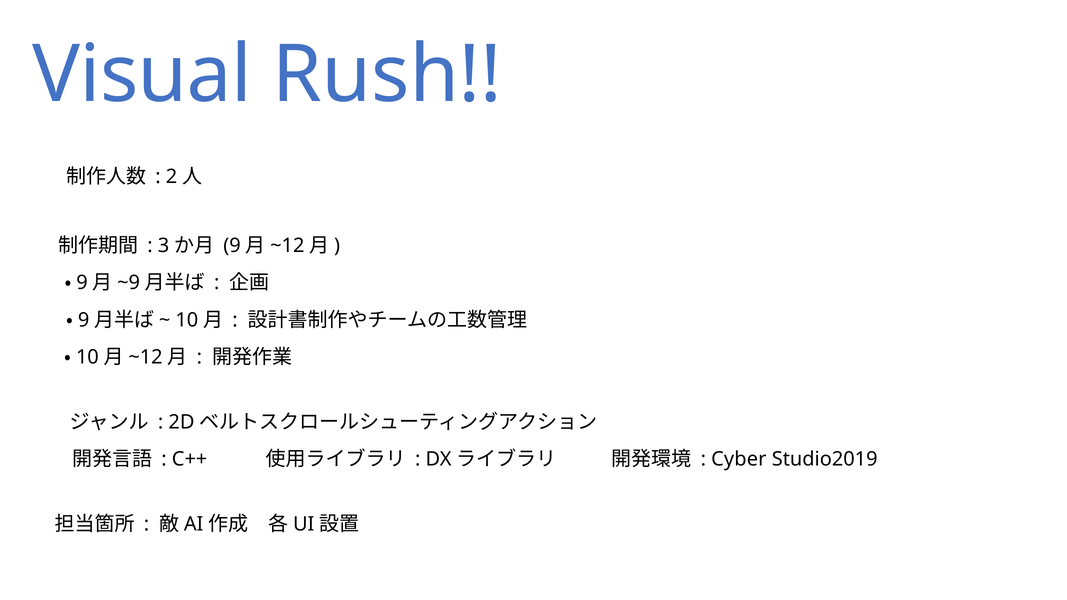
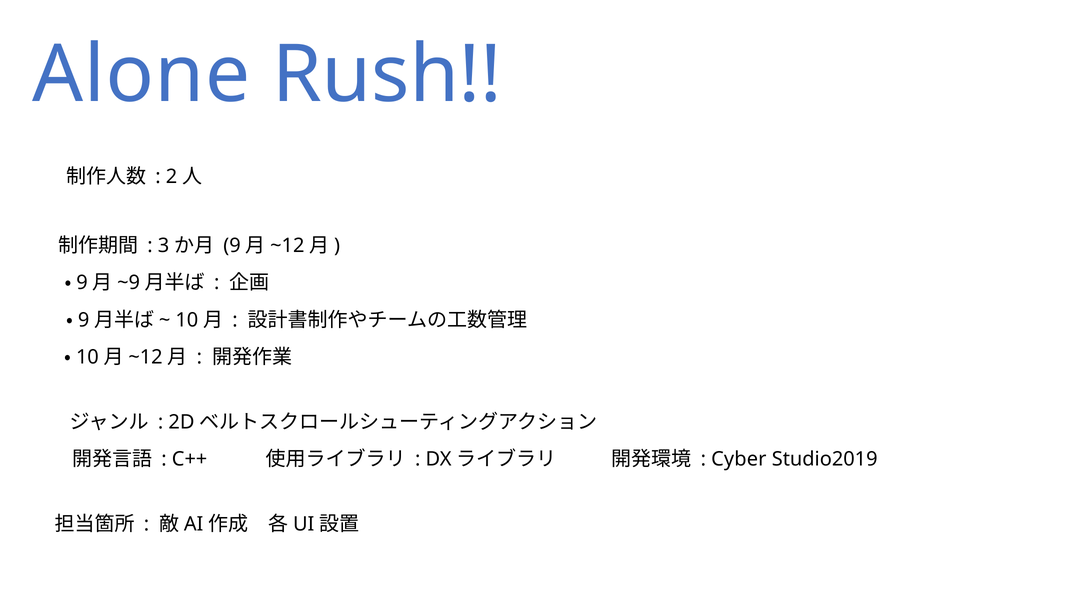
Visual: Visual -> Alone (141, 75)
